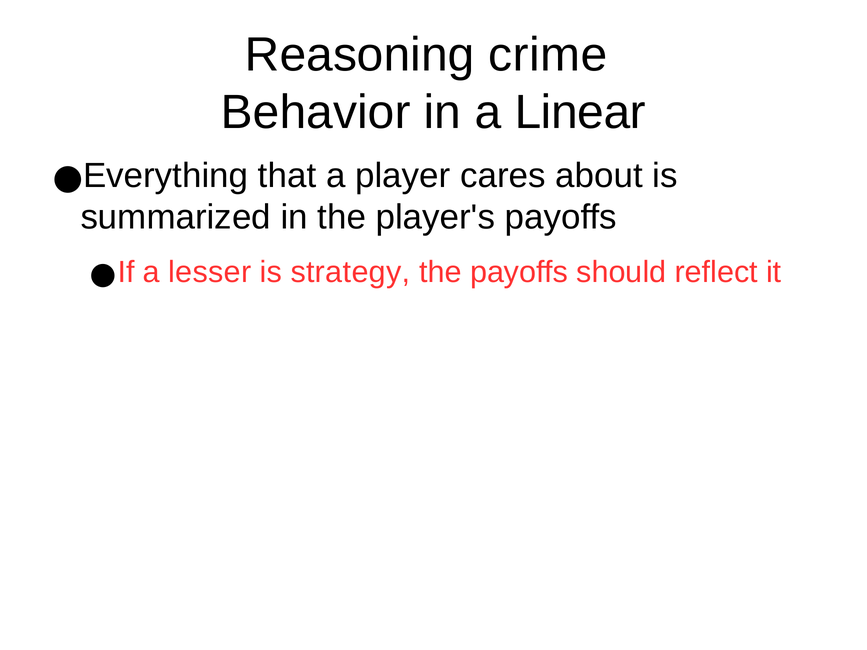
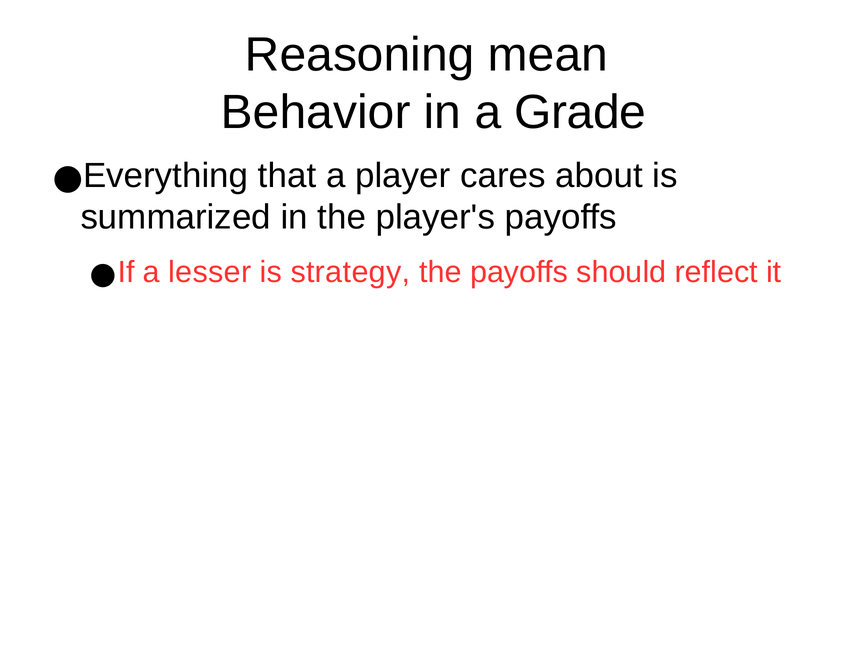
crime: crime -> mean (548, 55)
Linear: Linear -> Grade (580, 112)
